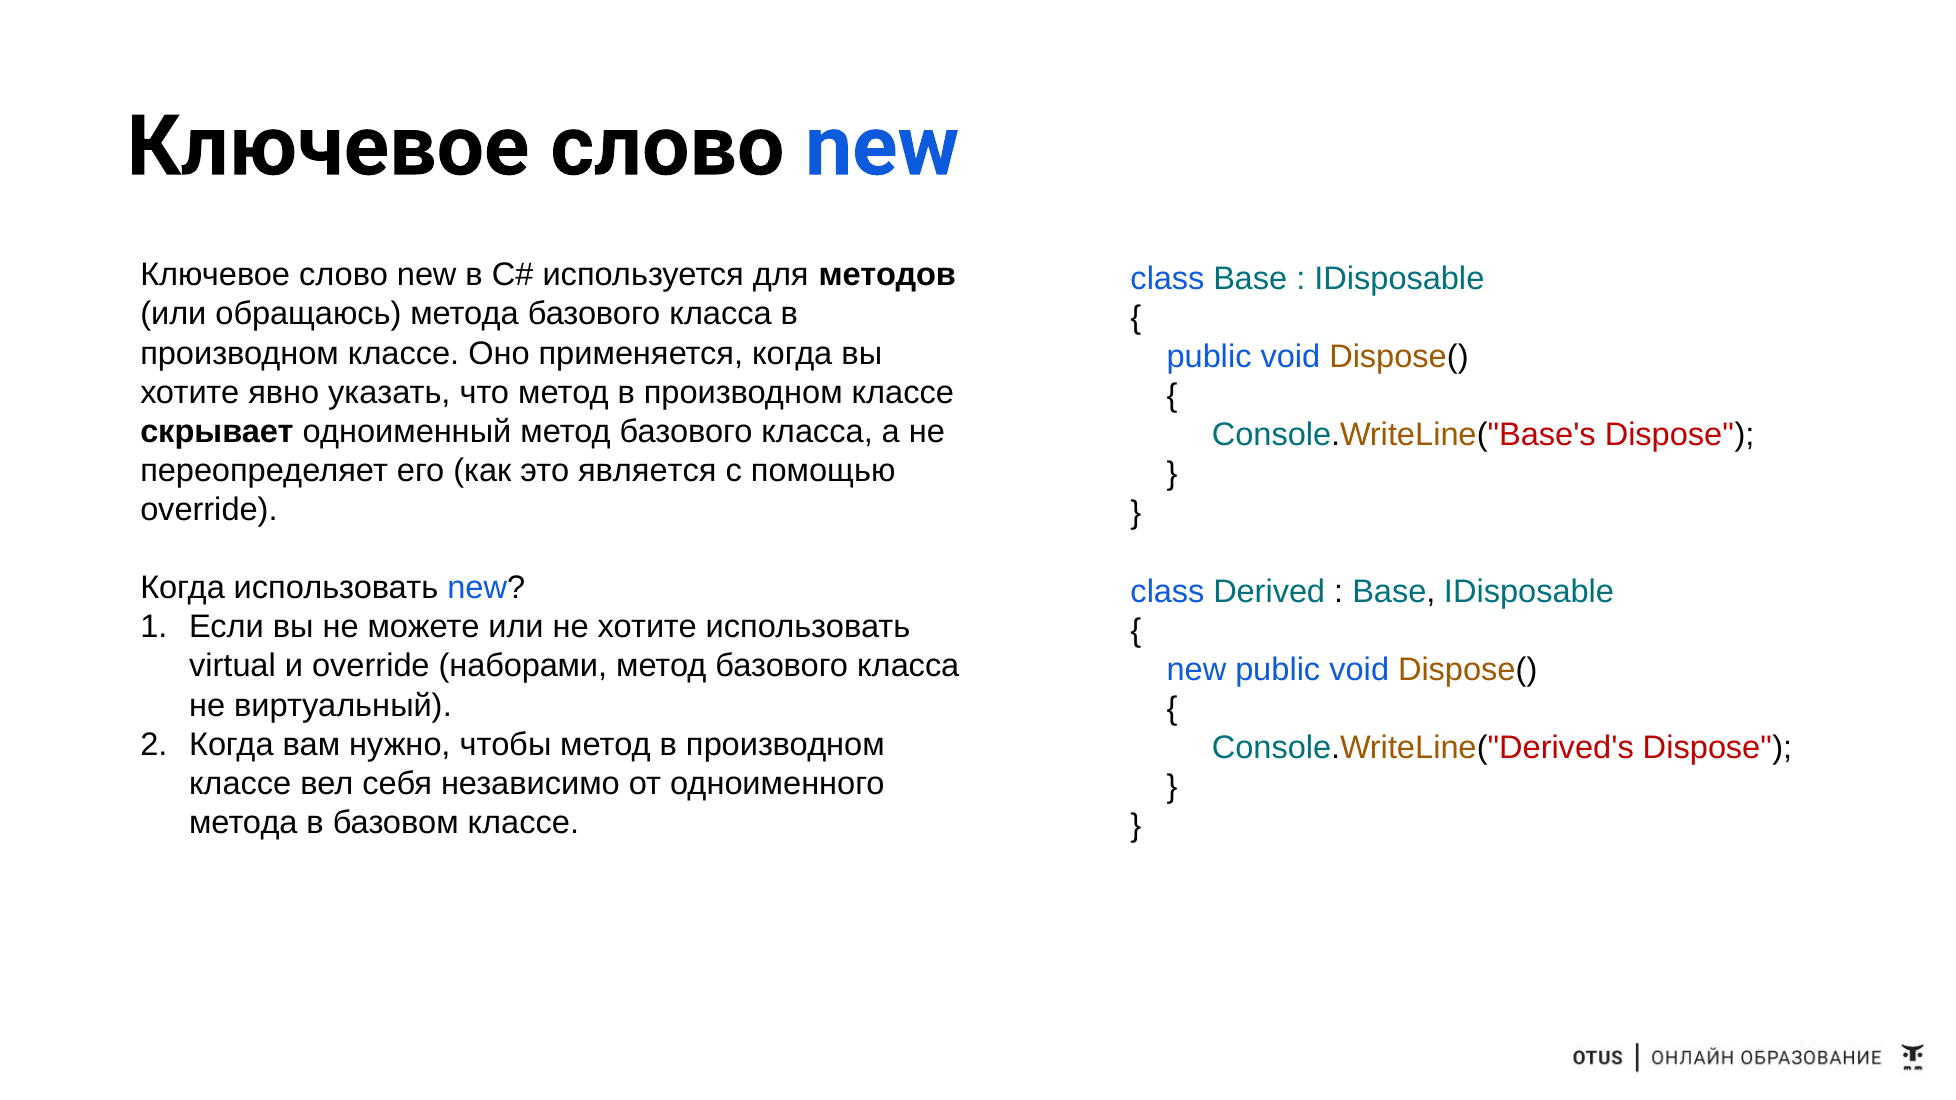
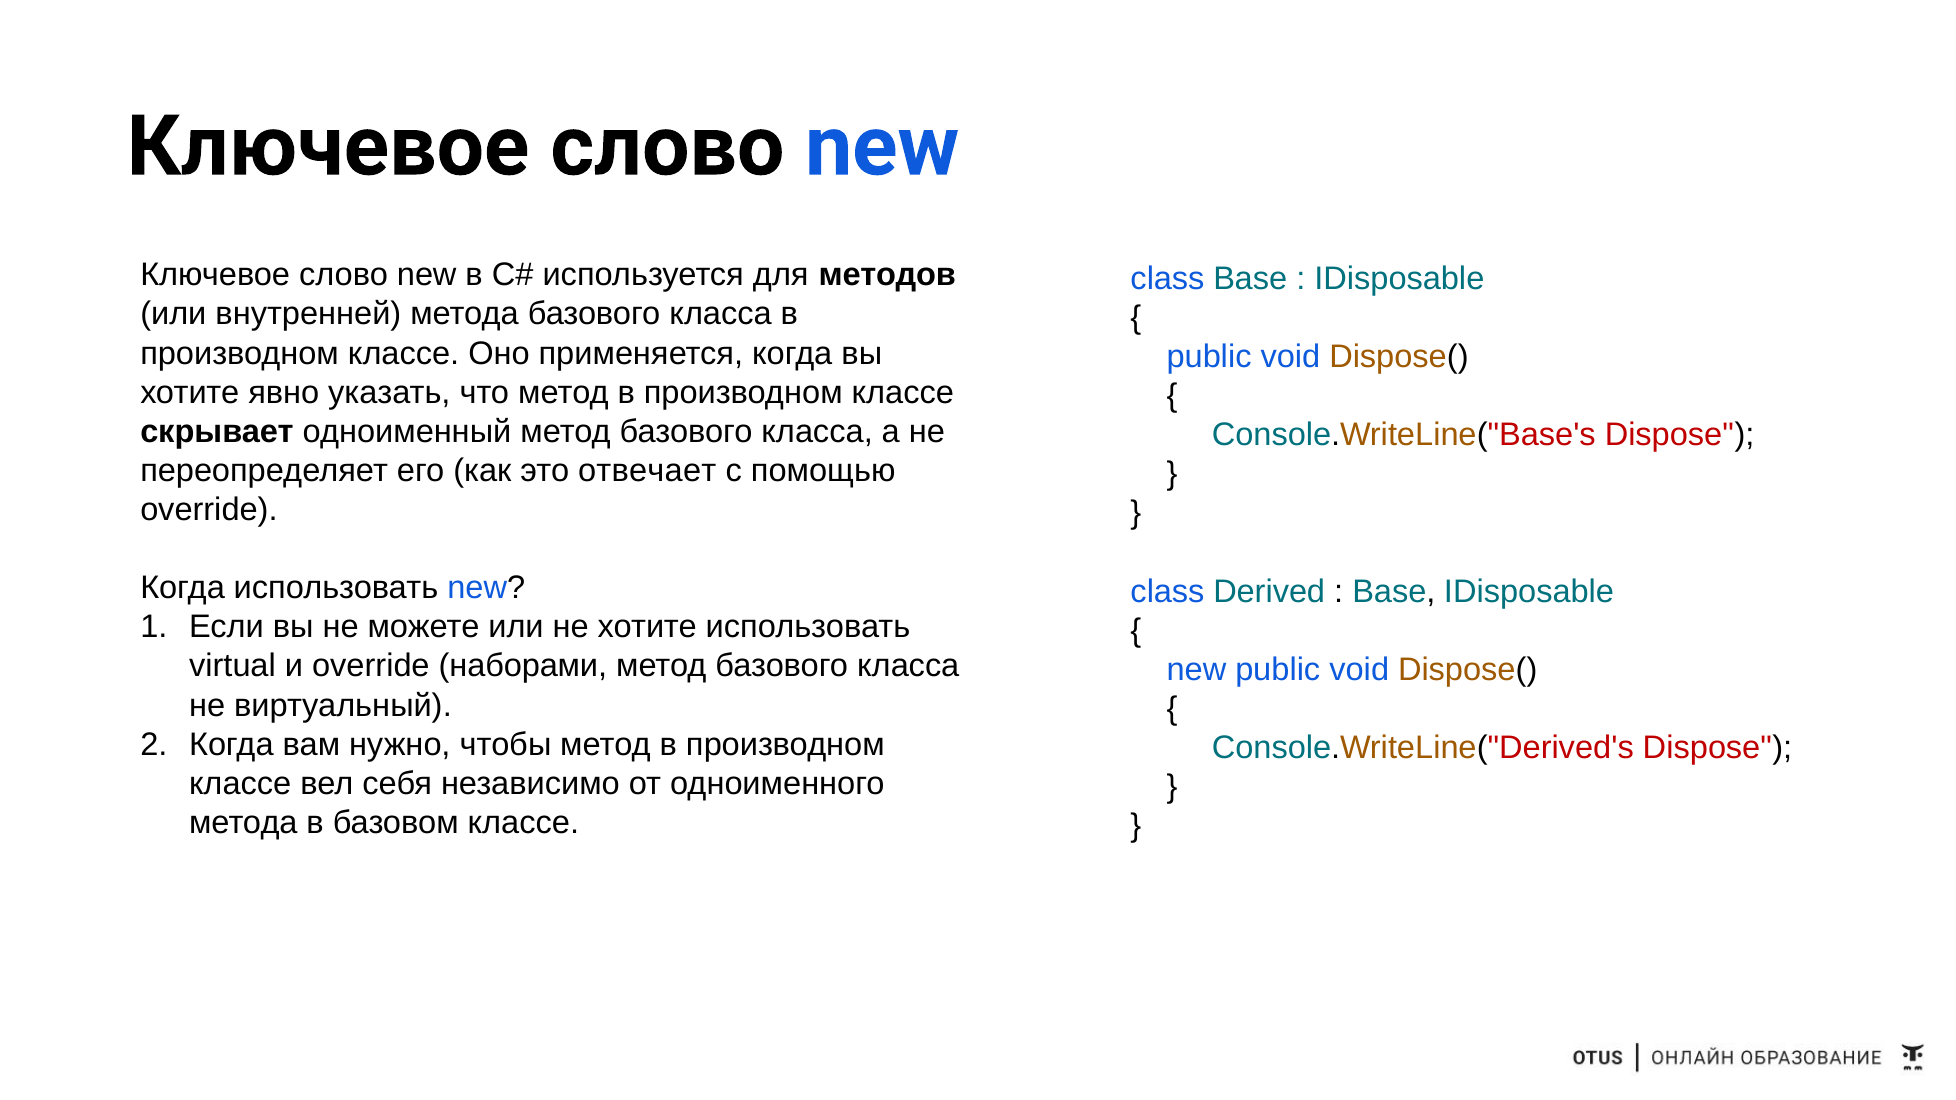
обращаюсь: обращаюсь -> внутренней (308, 314)
является: является -> отвечает (647, 471)
